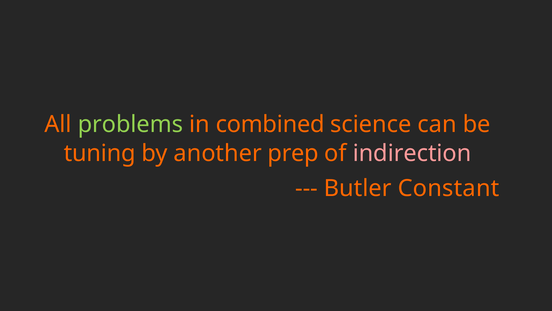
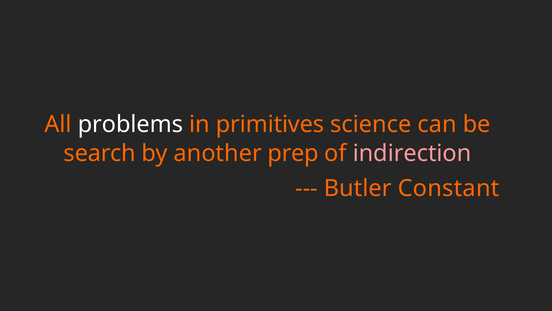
problems colour: light green -> white (130, 124)
combined: combined -> primitives (270, 124)
tuning: tuning -> search (100, 153)
